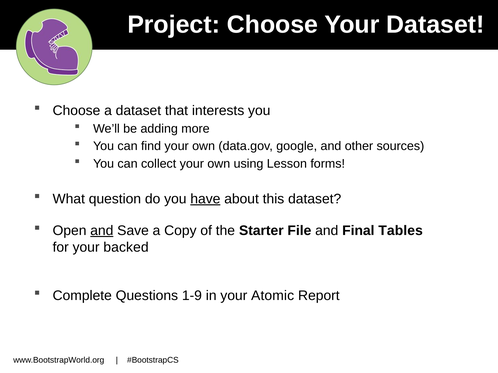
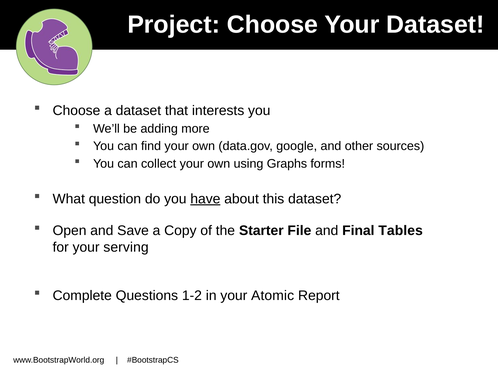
Lesson: Lesson -> Graphs (287, 164)
and underline: present -> none (102, 231)
backed: backed -> serving (126, 248)
1-9: 1-9 -> 1-2 (192, 296)
